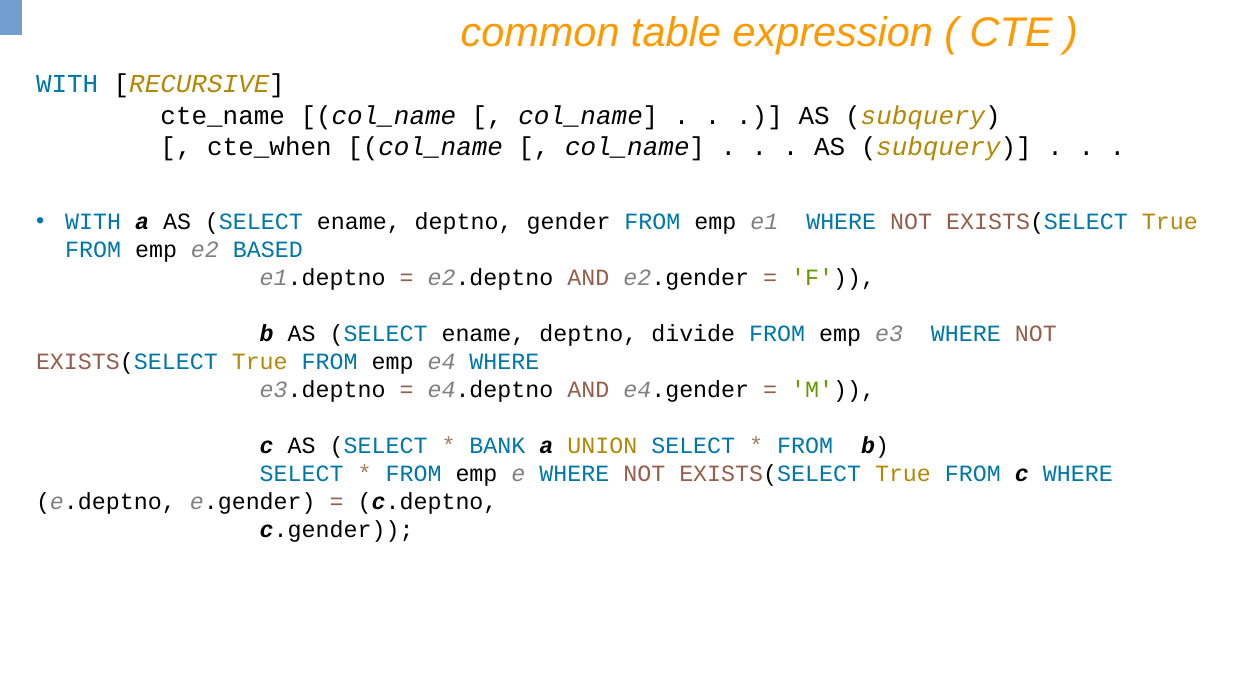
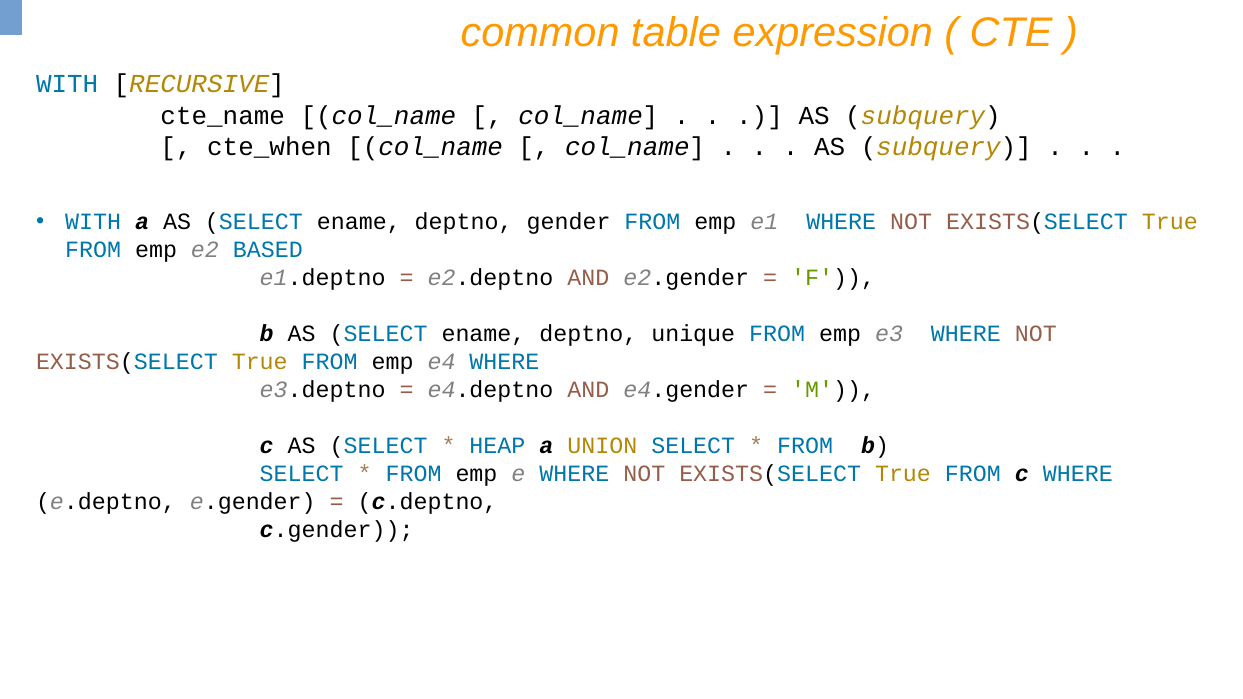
divide: divide -> unique (693, 334)
BANK: BANK -> HEAP (497, 446)
